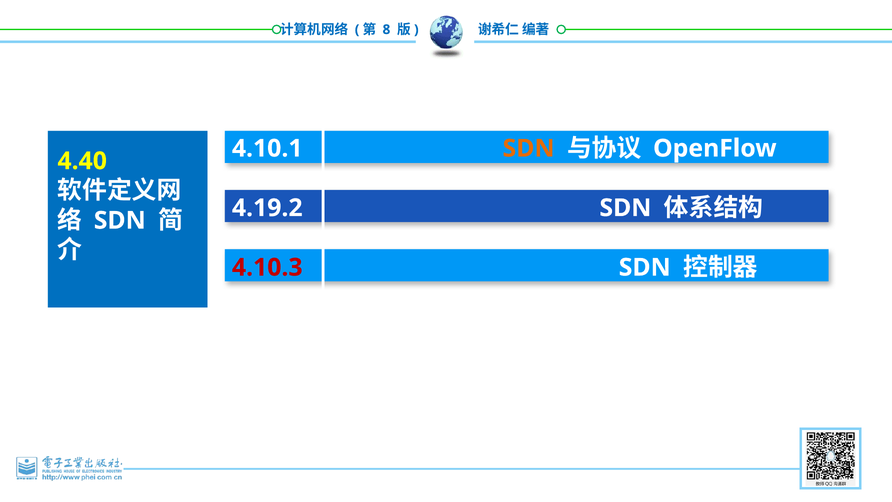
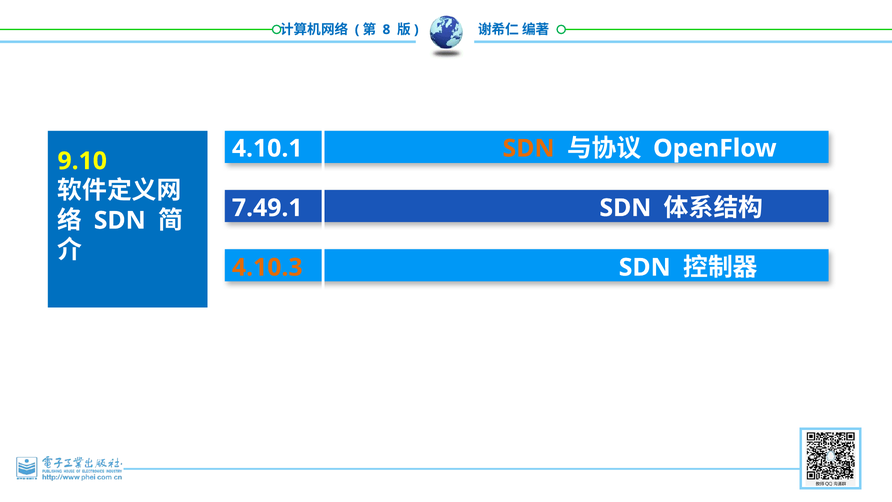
4.40: 4.40 -> 9.10 (82, 161)
4.19.2: 4.19.2 -> 7.49.1 (267, 208)
4.10.3 colour: red -> orange (267, 267)
